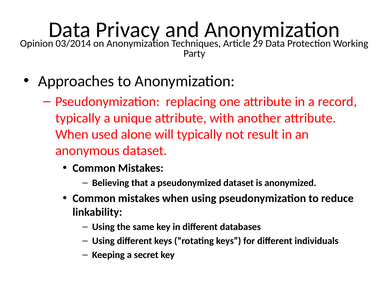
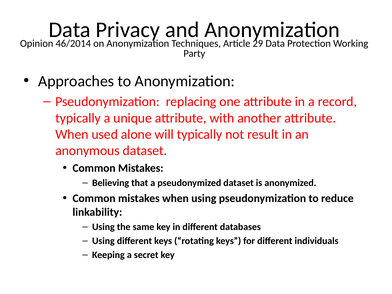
03/2014: 03/2014 -> 46/2014 (73, 44)
